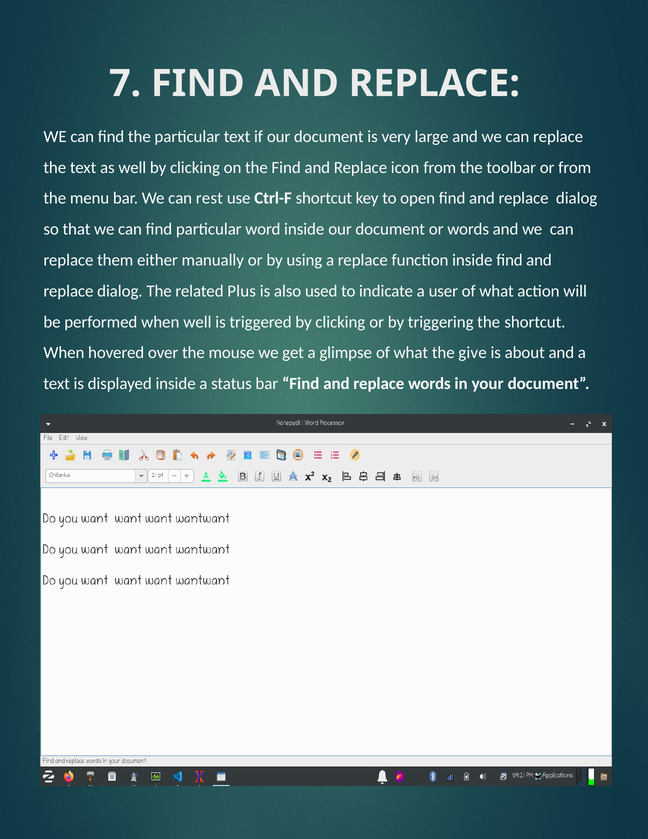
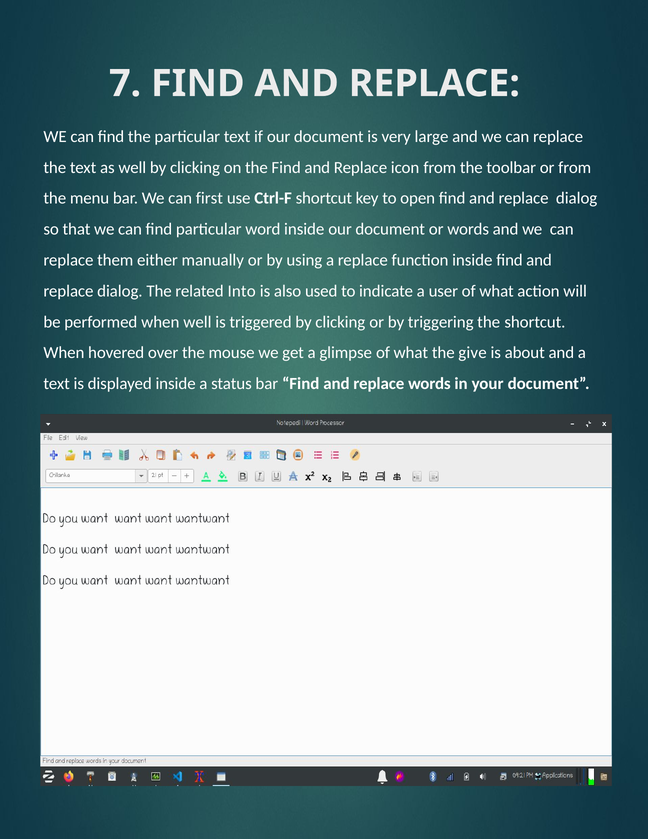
rest: rest -> first (209, 198)
Plus: Plus -> Into (242, 291)
